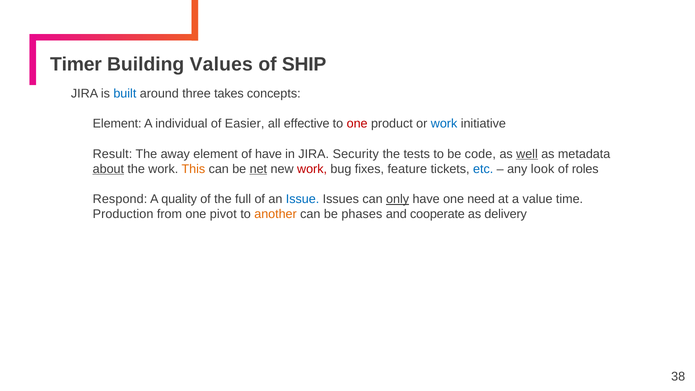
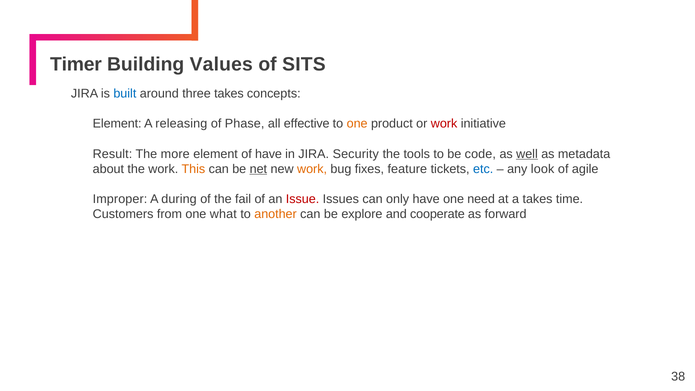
SHIP: SHIP -> SITS (304, 64)
individual: individual -> releasing (181, 124)
Easier: Easier -> Phase (245, 124)
one colour: red -> orange (357, 124)
work colour: blue -> red (444, 124)
away: away -> more (175, 154)
tests: tests -> tools (417, 154)
about underline: present -> none (108, 169)
work colour: red -> orange (312, 169)
roles: roles -> agile (585, 169)
Respond: Respond -> Improper (120, 199)
quality: quality -> during (179, 199)
full: full -> fail (243, 199)
Issue colour: blue -> red (303, 199)
only underline: present -> none (398, 199)
a value: value -> takes (538, 199)
Production: Production -> Customers (123, 214)
pivot: pivot -> what (223, 214)
phases: phases -> explore (362, 214)
delivery: delivery -> forward (506, 214)
